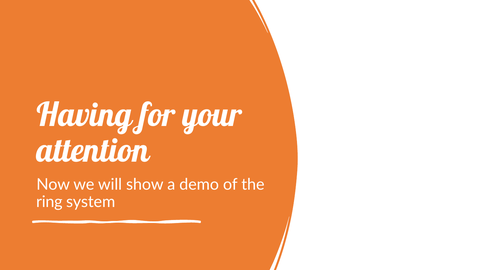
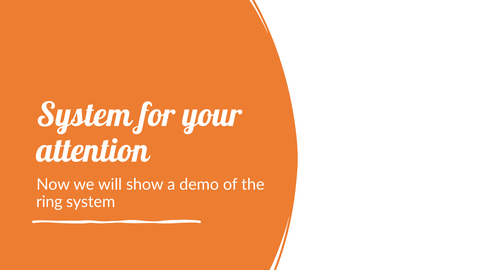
Having: Having -> System (84, 115)
